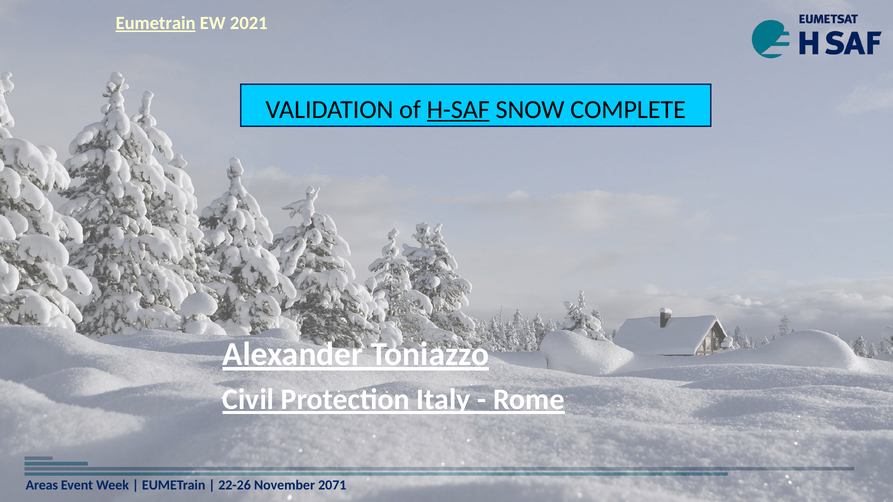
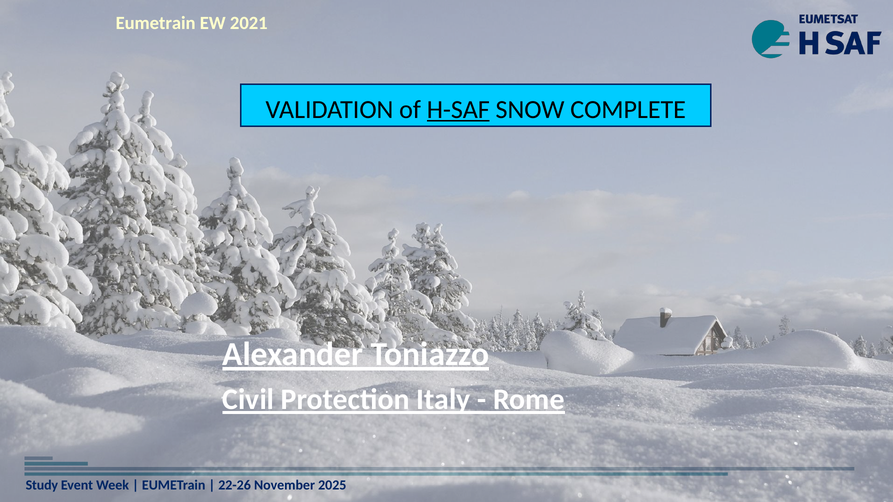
Eumetrain underline: present -> none (156, 23)
Areas: Areas -> Study (42, 485)
2071: 2071 -> 2025 (332, 485)
